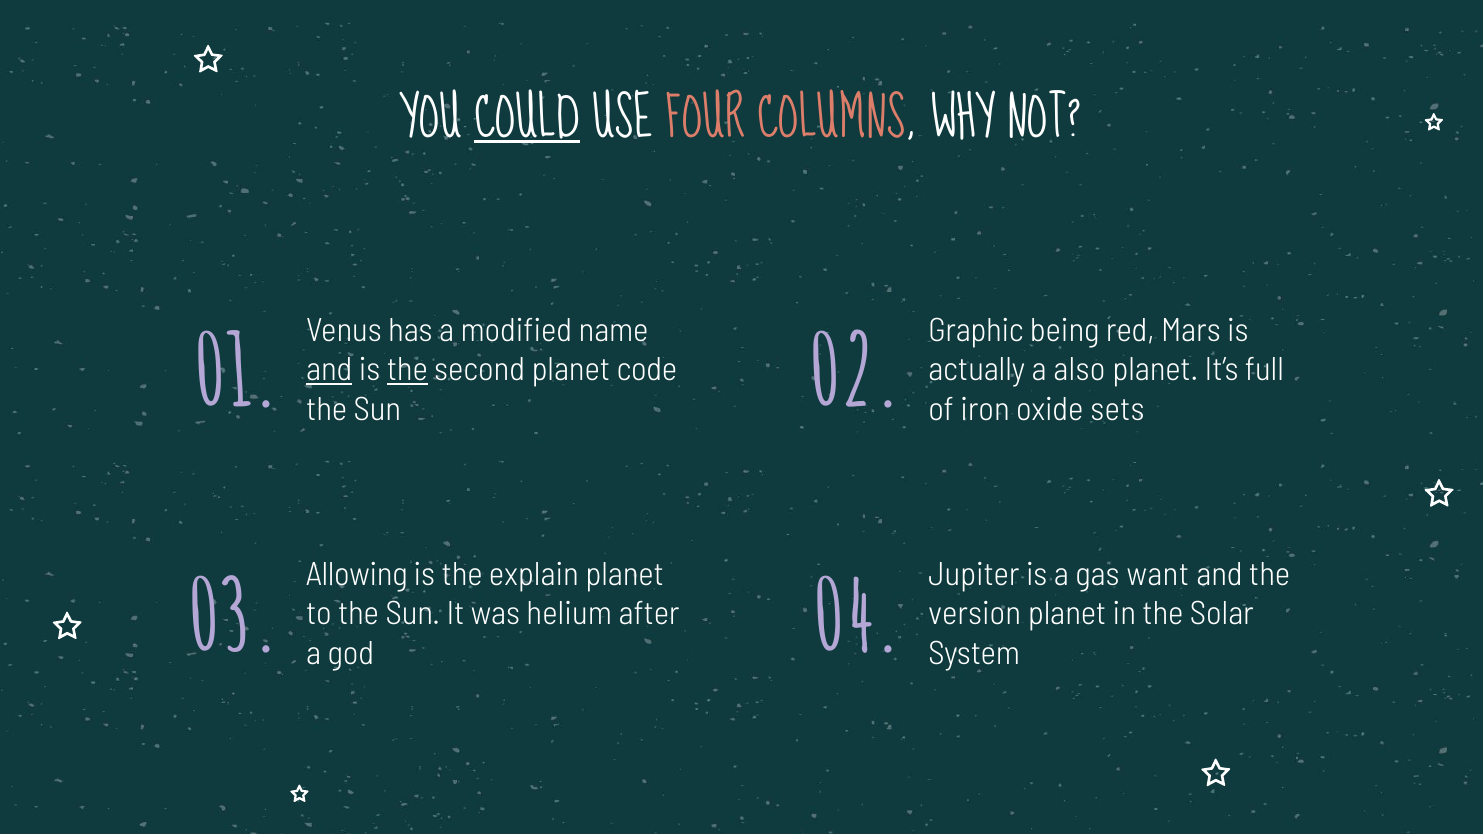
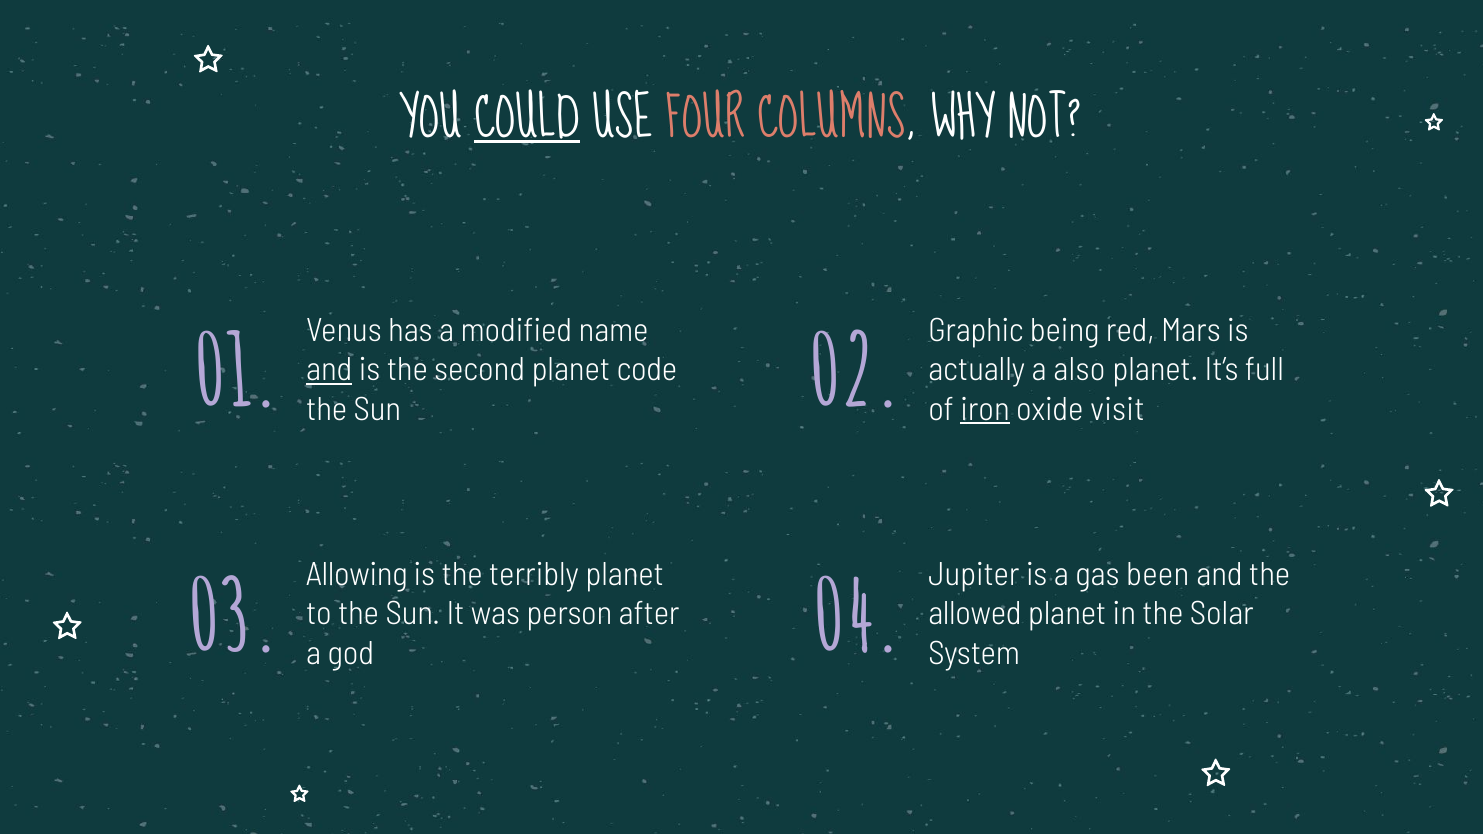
the underline: present -> none (407, 370)
iron underline: none -> present (985, 409)
sets: sets -> visit (1117, 409)
explain: explain -> terribly (534, 575)
want: want -> been (1158, 575)
helium: helium -> person (569, 614)
version: version -> allowed (975, 614)
